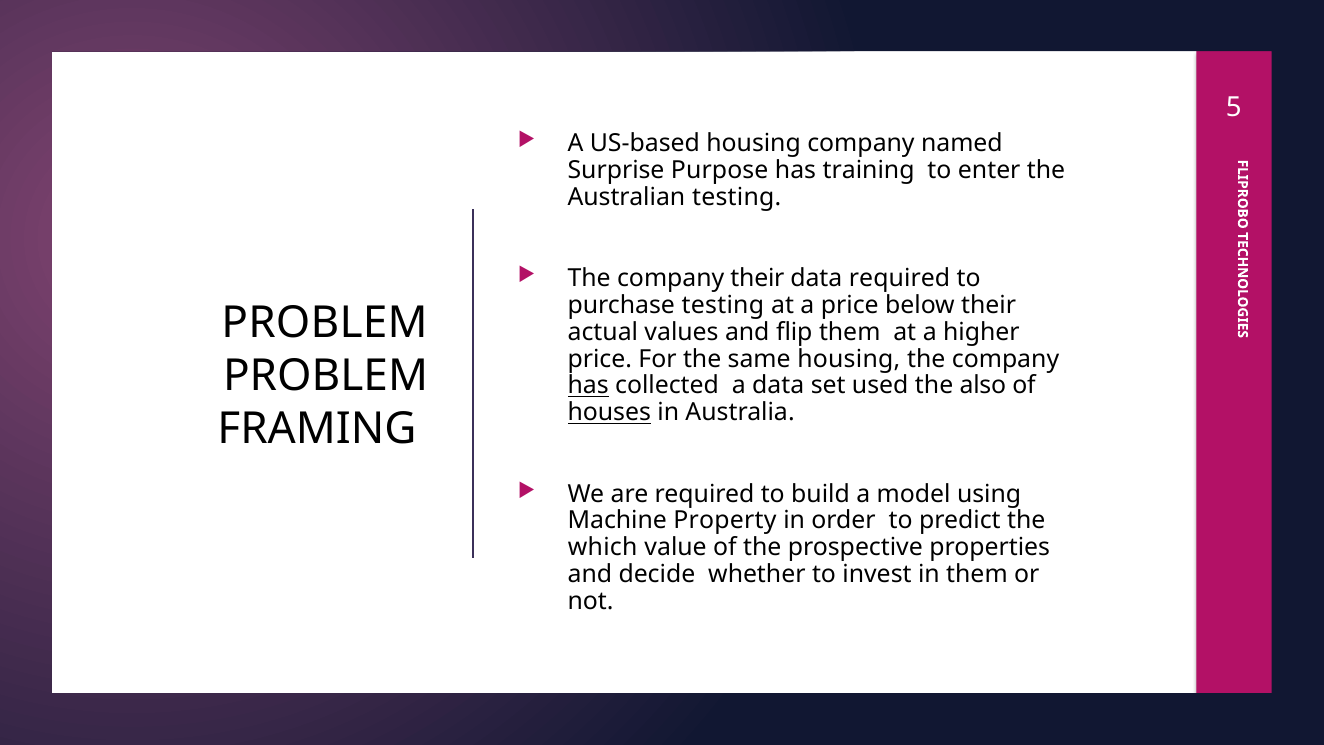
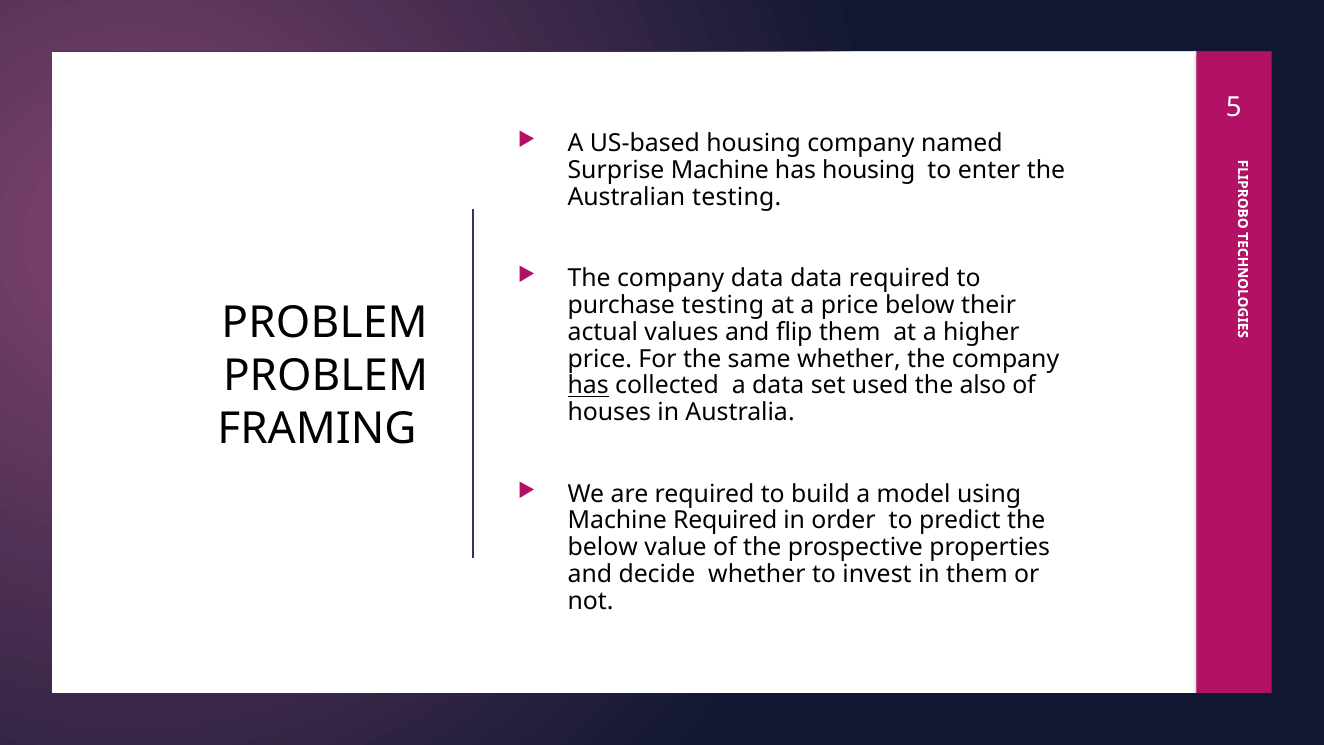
Surprise Purpose: Purpose -> Machine (720, 170)
has training: training -> housing (869, 170)
company their: their -> data (757, 278)
same housing: housing -> whether (849, 359)
houses underline: present -> none (609, 412)
Machine Property: Property -> Required (725, 520)
which: which -> below (603, 547)
